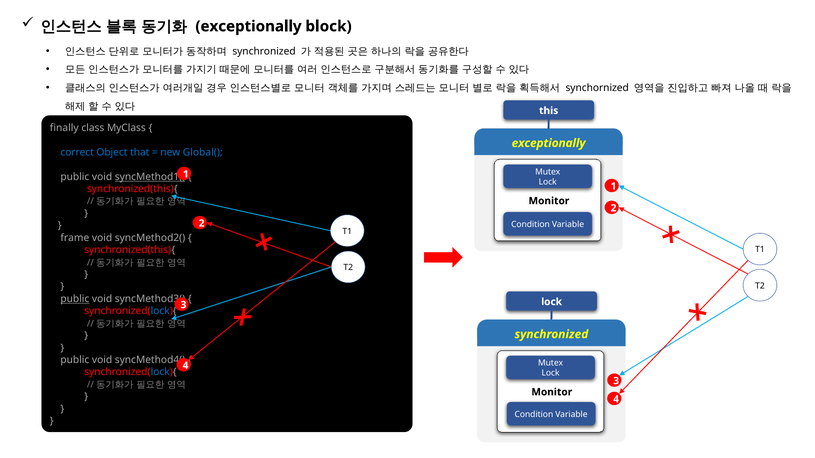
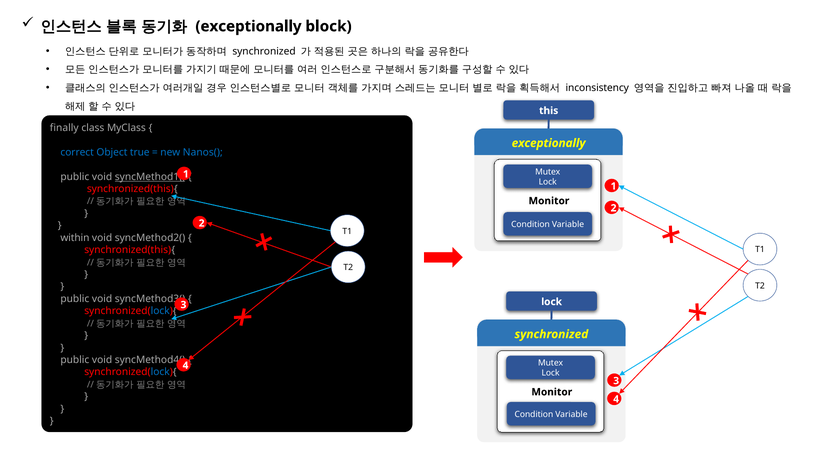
synchornized: synchornized -> inconsistency (597, 88)
that: that -> true (140, 152)
Global(: Global( -> Nanos( (203, 152)
frame: frame -> within (75, 238)
public underline: present -> none (75, 299)
